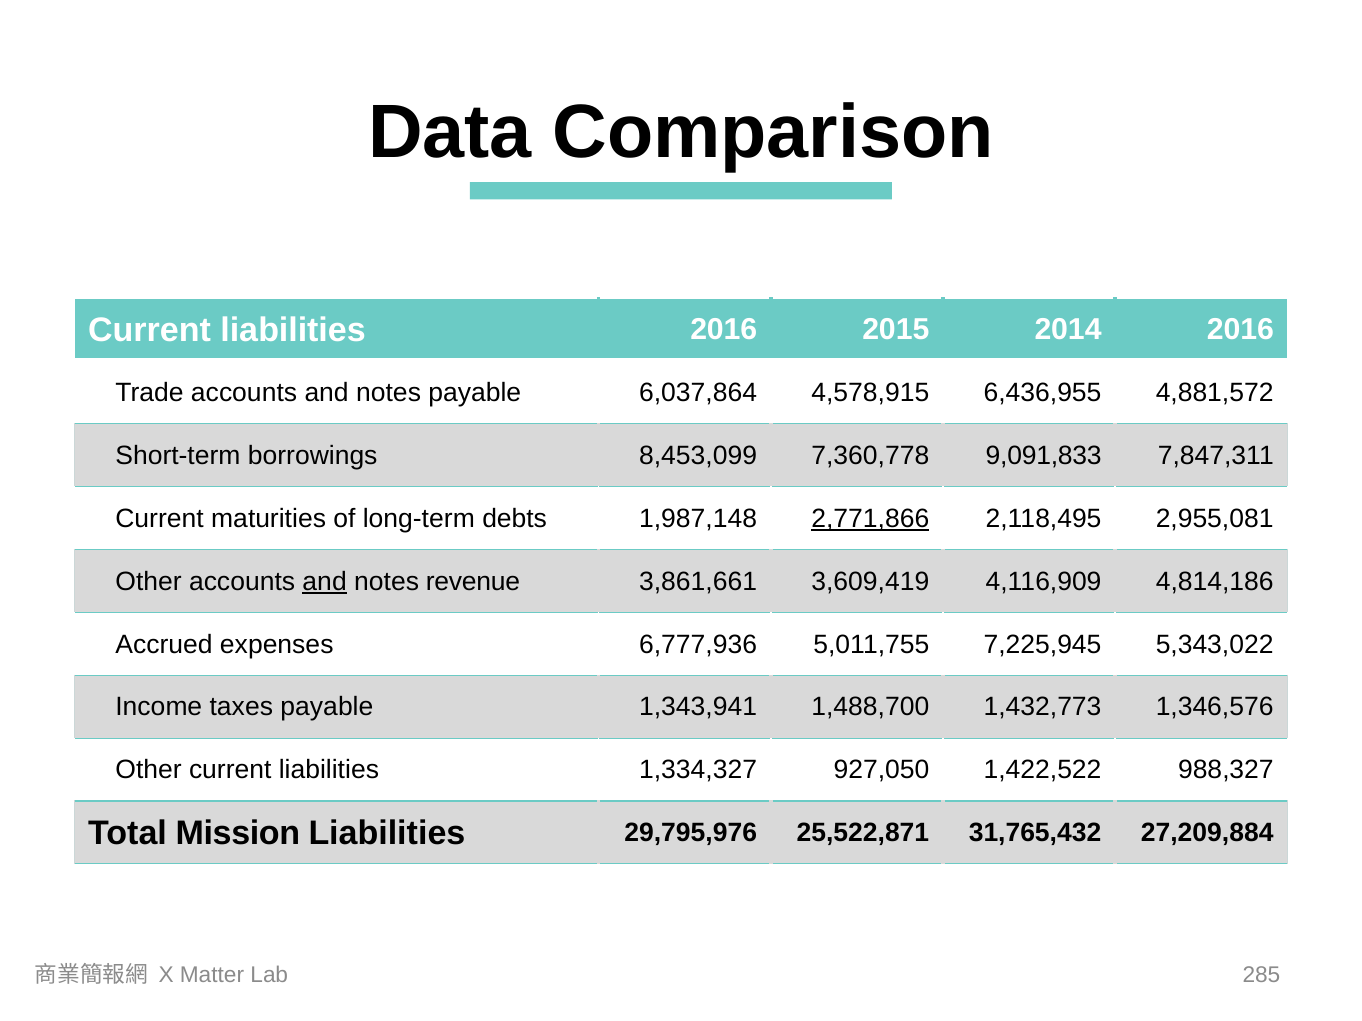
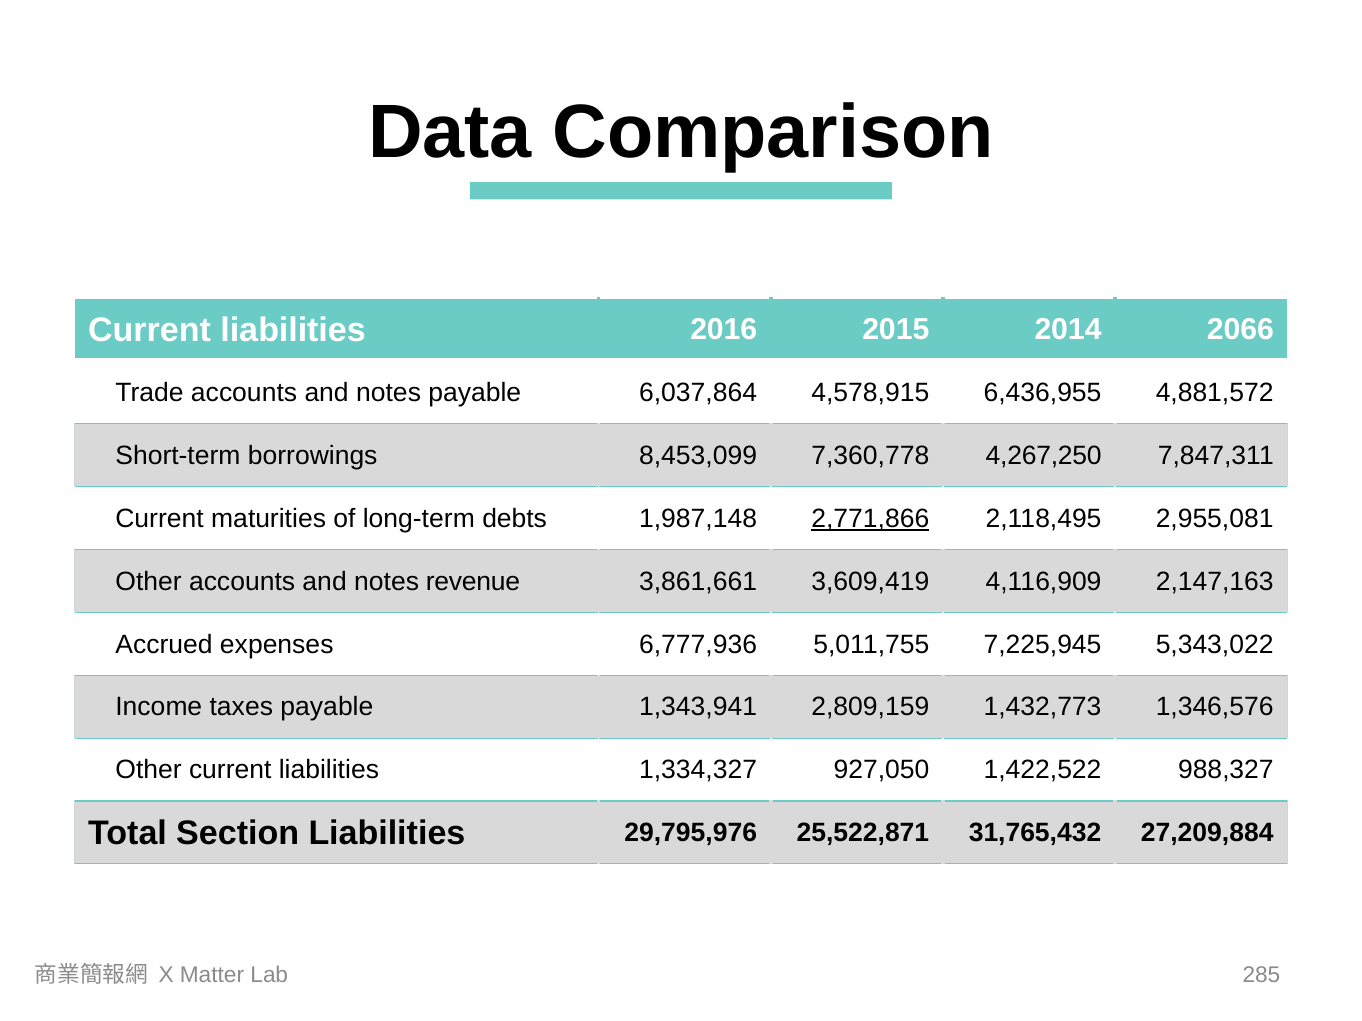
2014 2016: 2016 -> 2066 (1240, 330)
9,091,833: 9,091,833 -> 4,267,250 (1044, 456)
and underline: present -> none (325, 582)
4,814,186: 4,814,186 -> 2,147,163 (1215, 582)
1,488,700: 1,488,700 -> 2,809,159 (870, 707)
Mission: Mission -> Section (238, 833)
